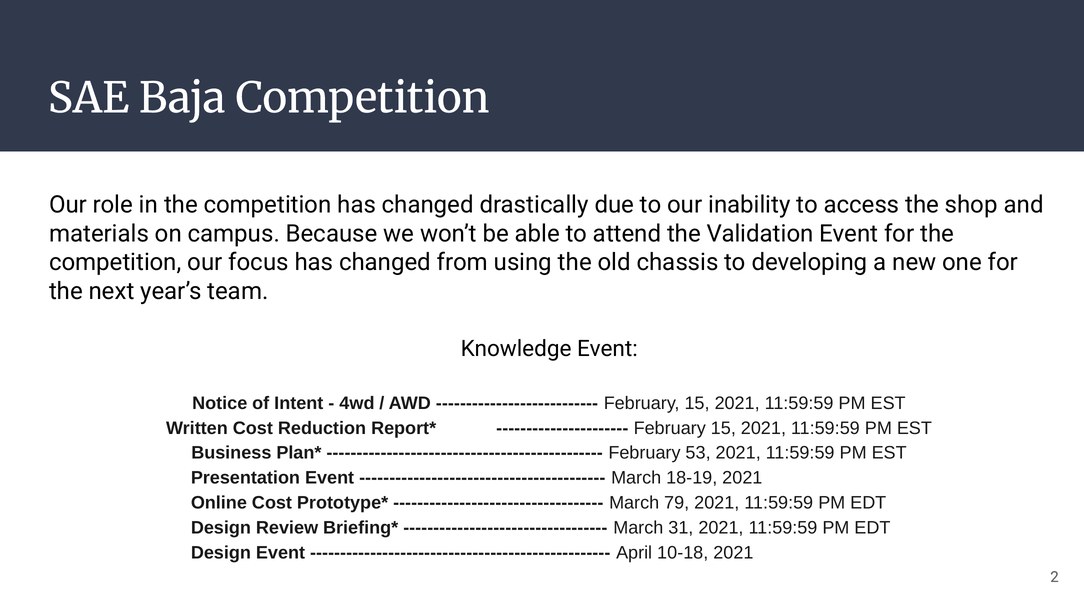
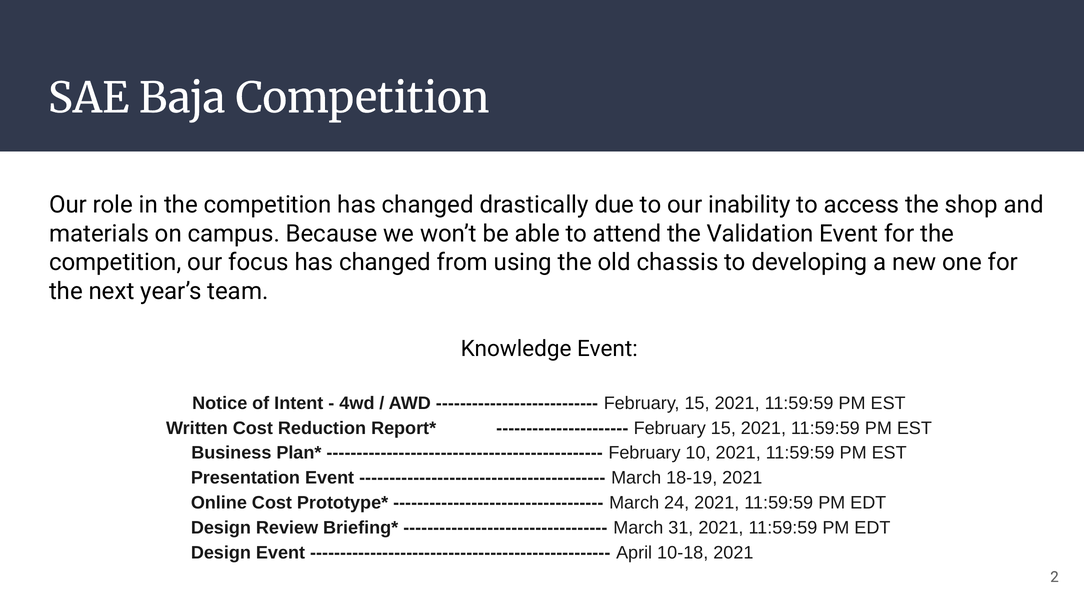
53: 53 -> 10 (698, 453)
79: 79 -> 24 (677, 503)
